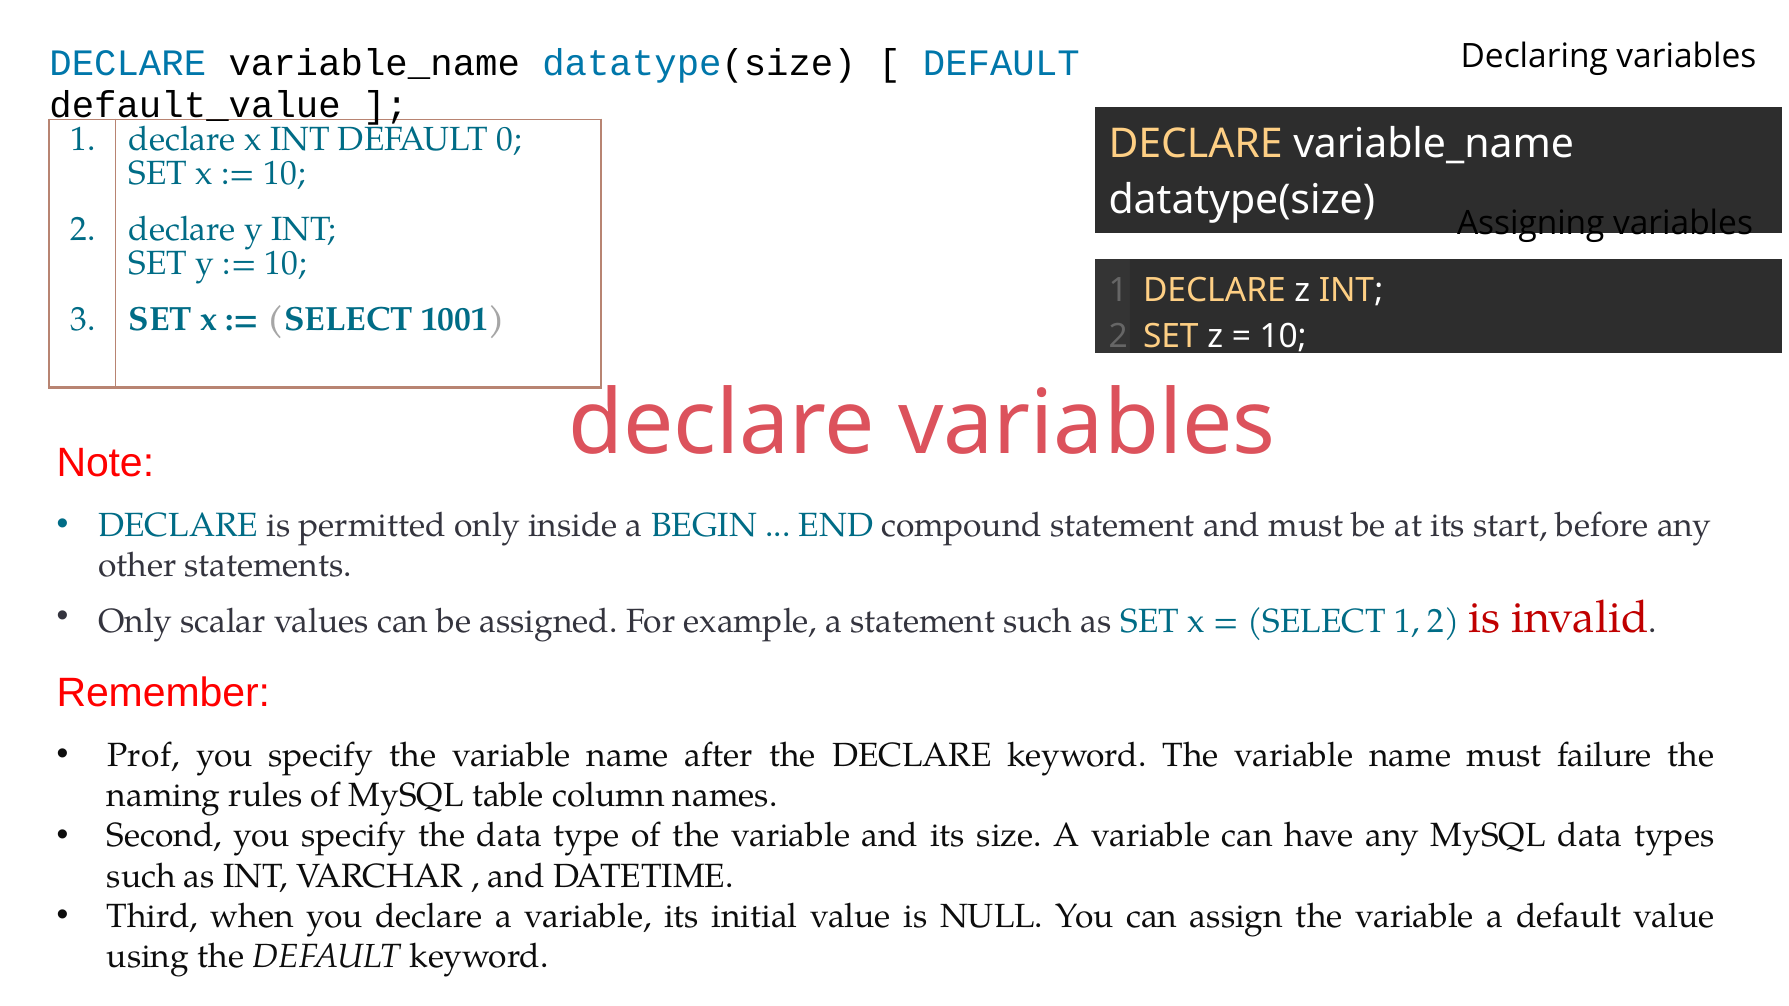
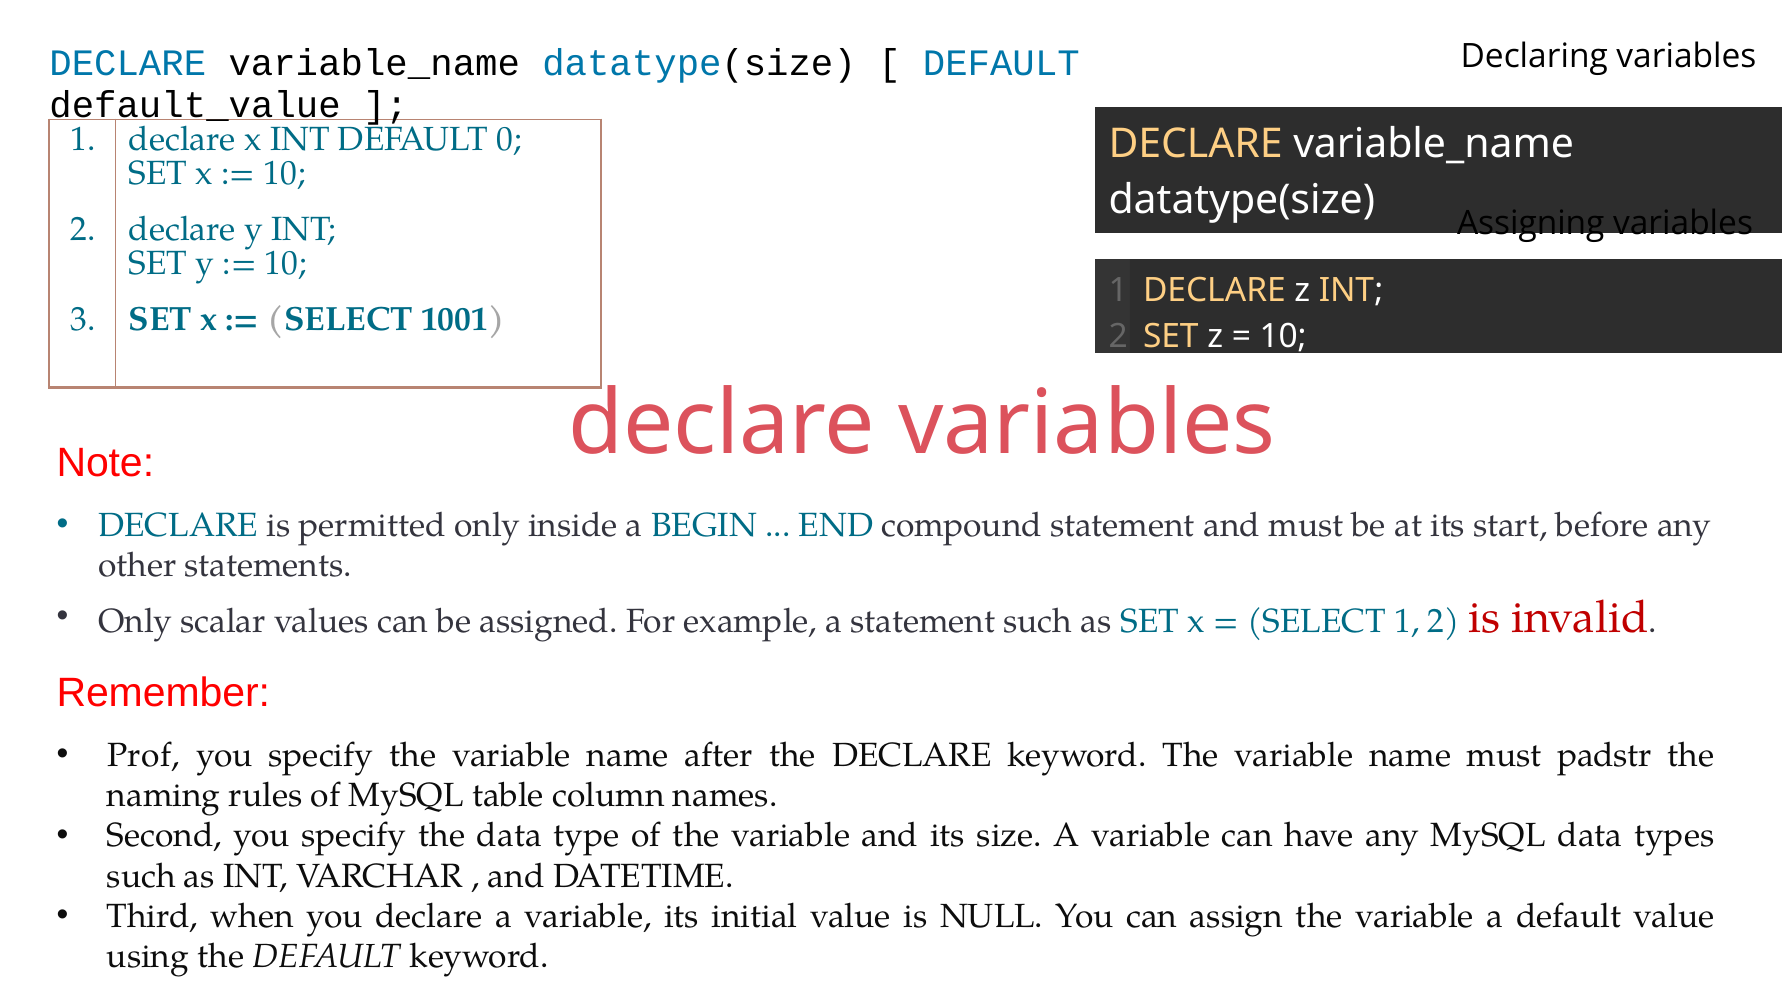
failure: failure -> padstr (1605, 756)
